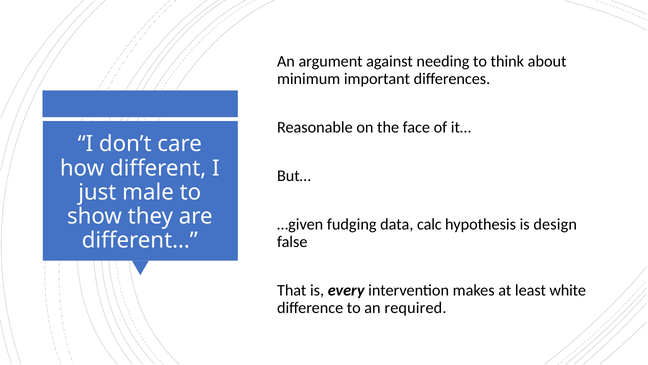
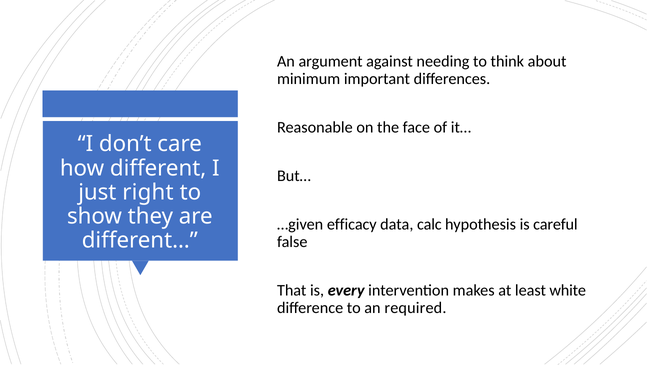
male: male -> right (148, 192)
fudging: fudging -> efficacy (352, 224)
design: design -> careful (555, 224)
